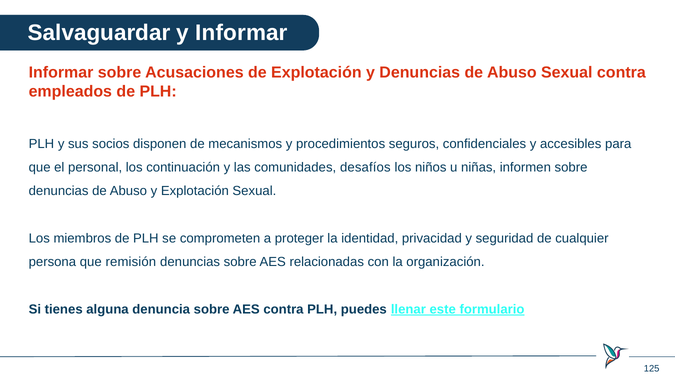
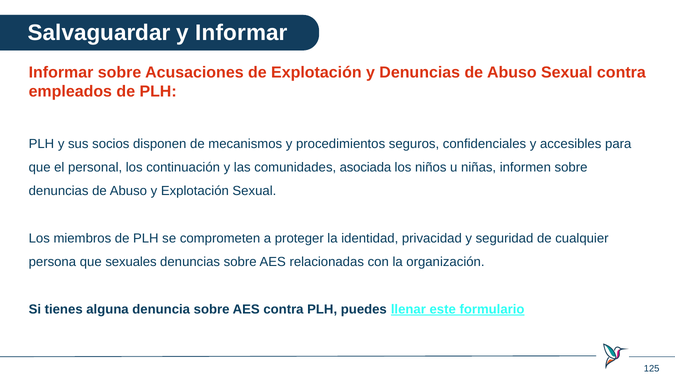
desafíos: desafíos -> asociada (365, 167)
remisión: remisión -> sexuales (131, 262)
